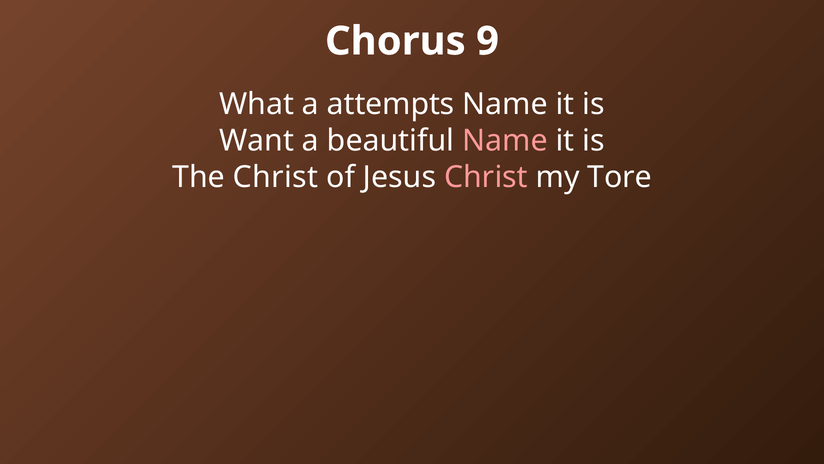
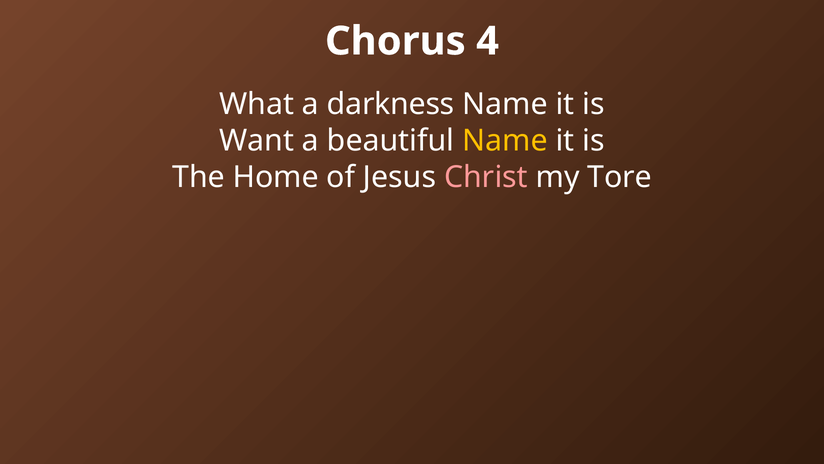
9: 9 -> 4 (488, 41)
attempts: attempts -> darkness (391, 104)
Name colour: pink -> yellow (505, 141)
The Christ: Christ -> Home (276, 177)
